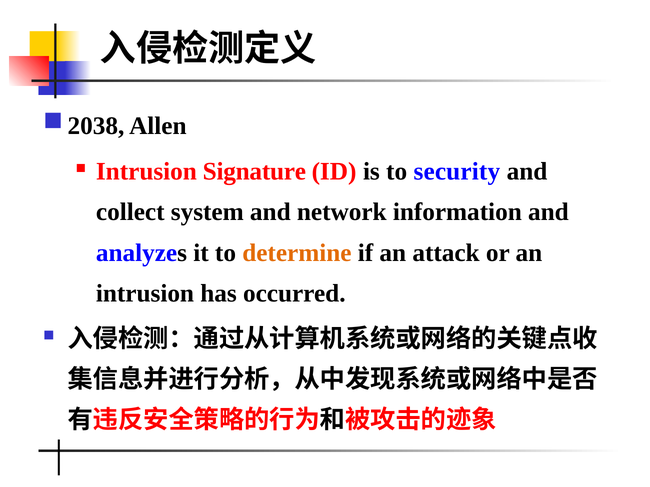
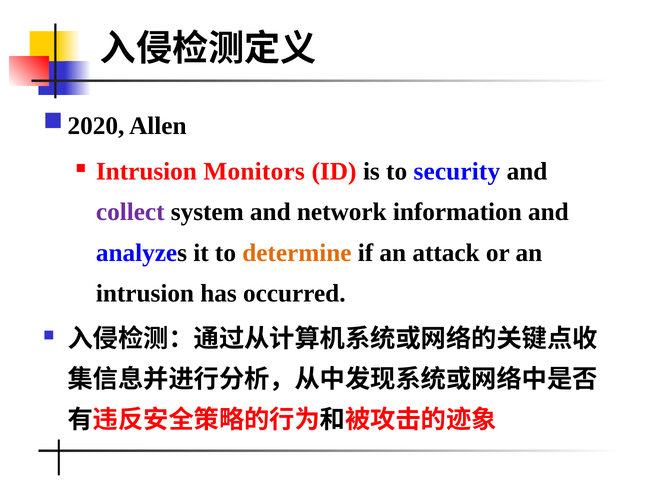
2038: 2038 -> 2020 (96, 126)
Signature: Signature -> Monitors (254, 172)
collect colour: black -> purple (130, 212)
